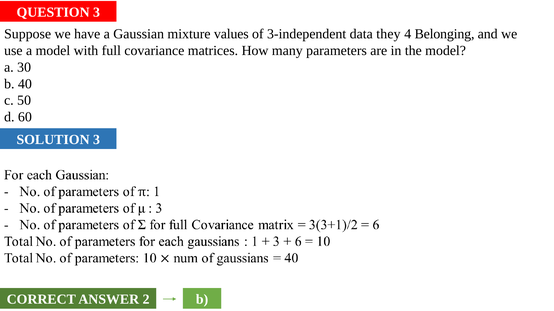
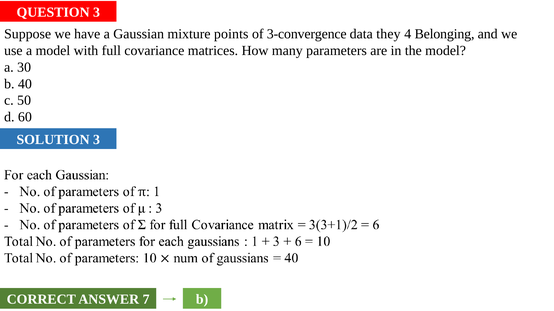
values: values -> points (231, 34)
3-independent: 3-independent -> 3-convergence (307, 34)
2: 2 -> 7 (146, 300)
